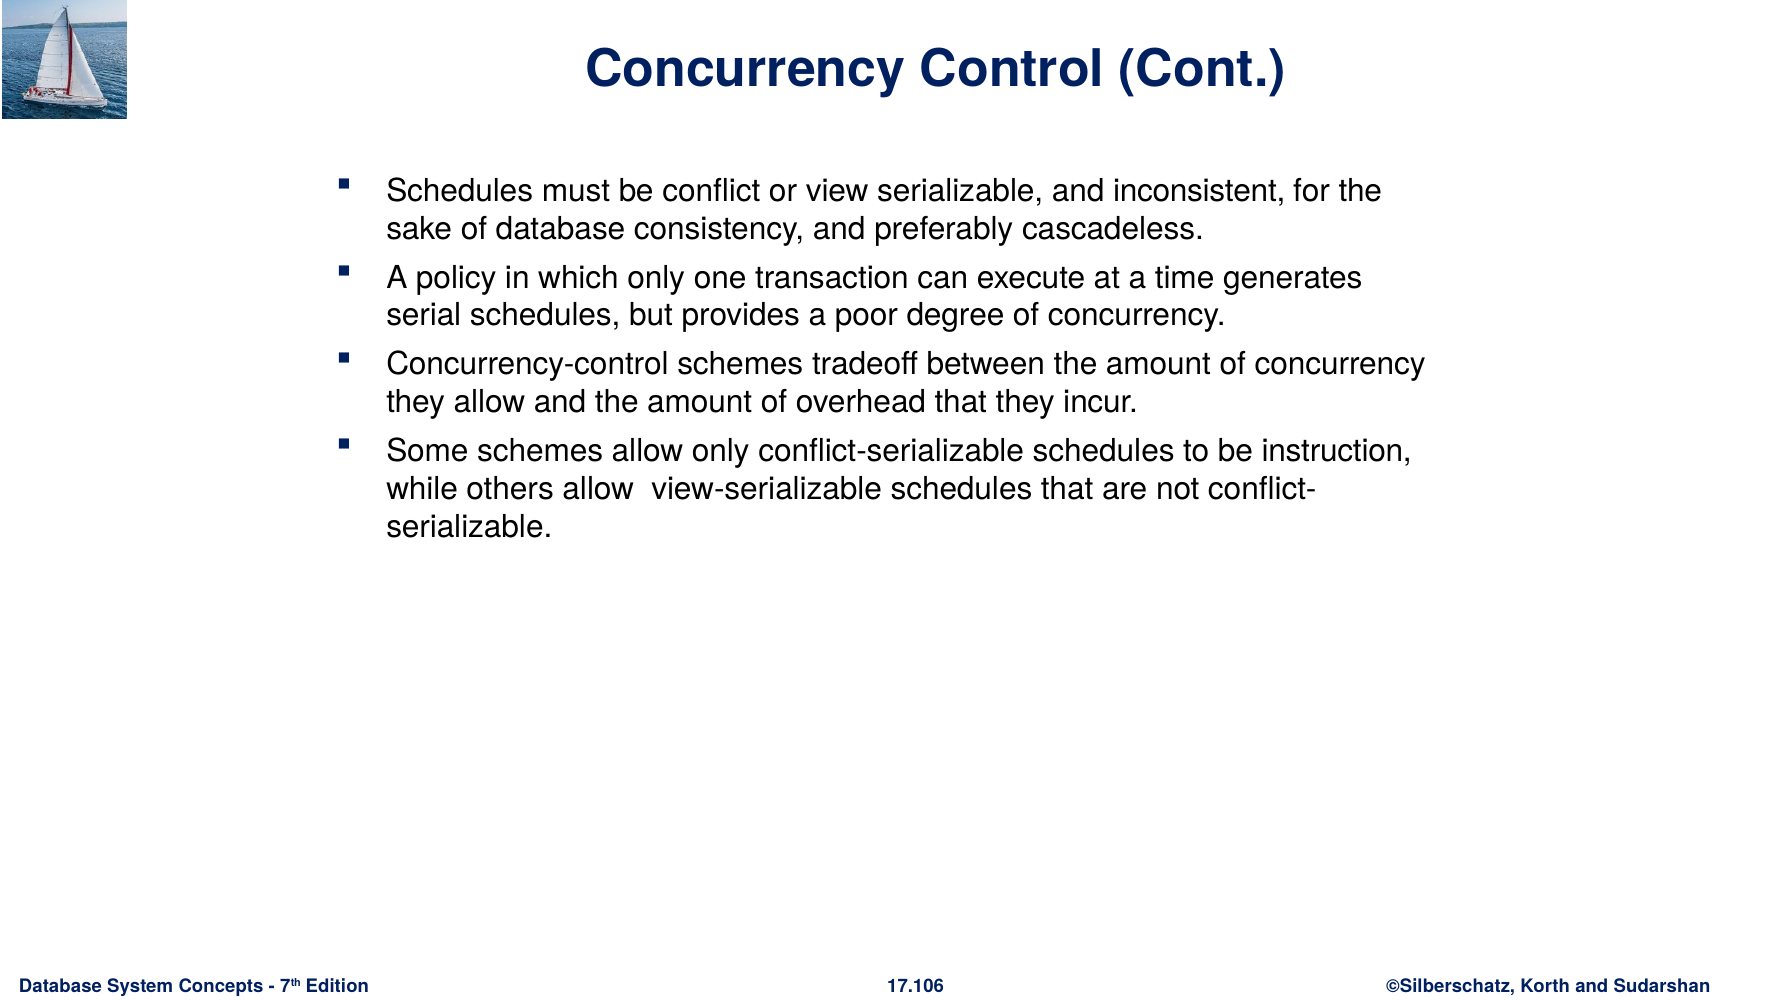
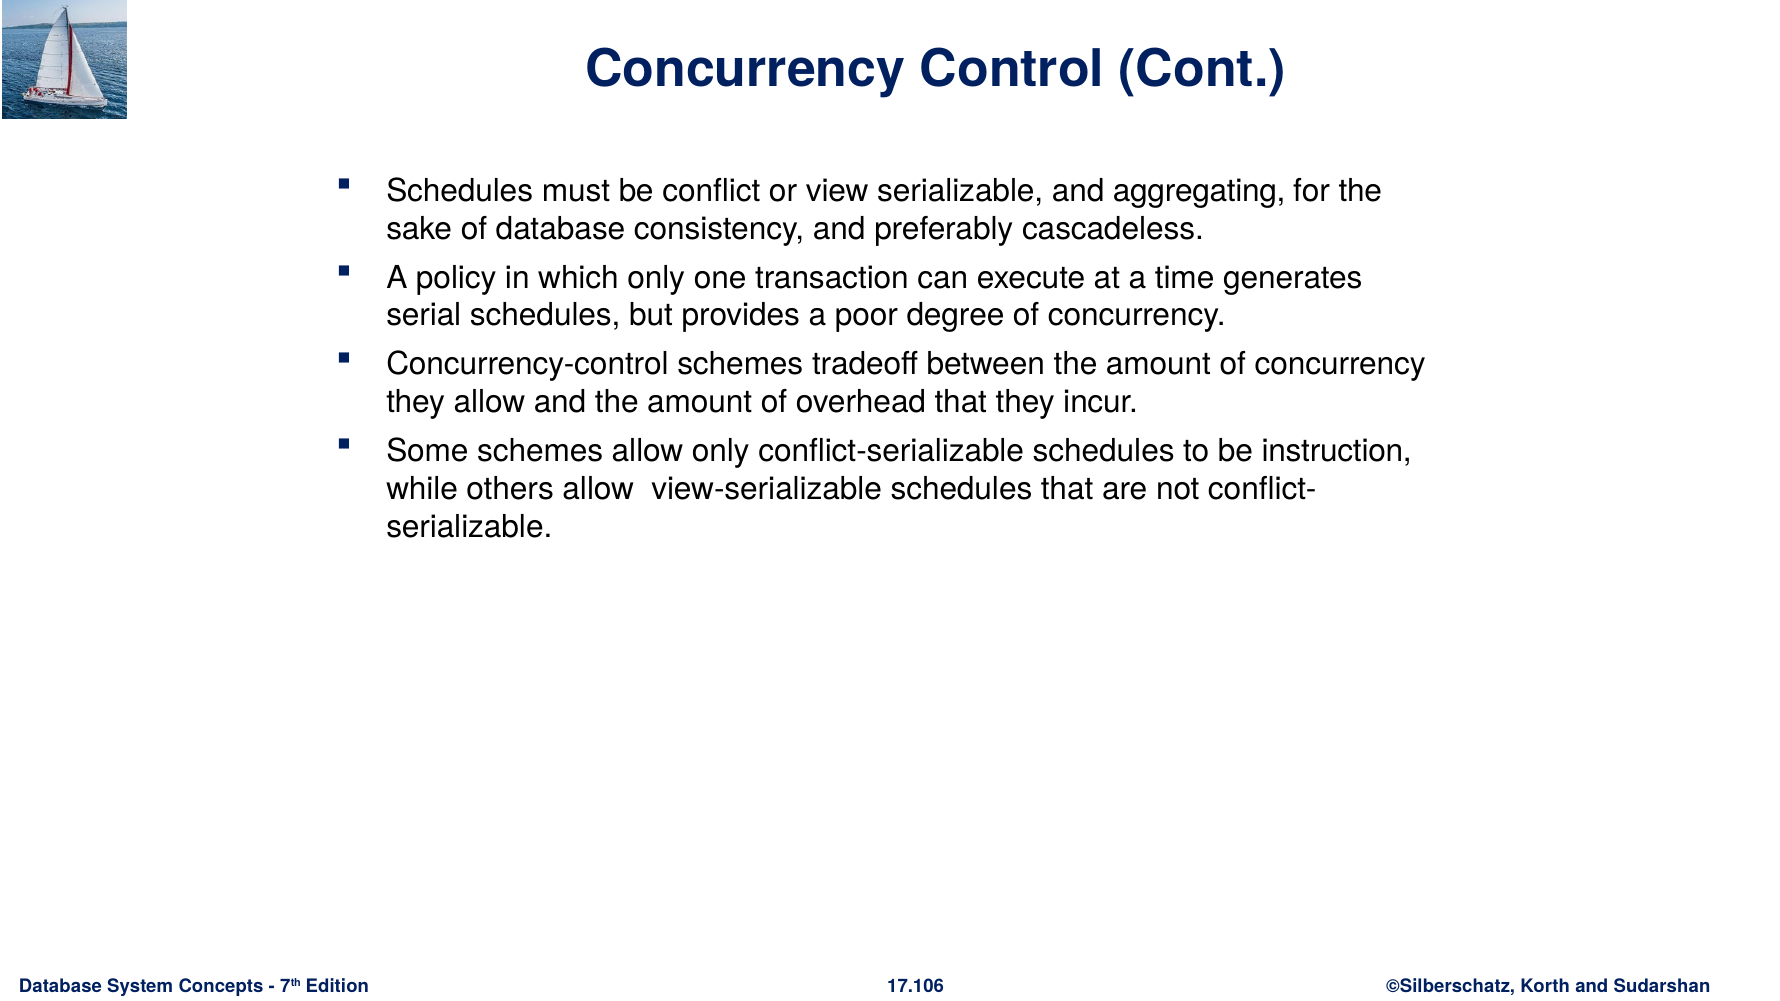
inconsistent: inconsistent -> aggregating (1199, 191)
